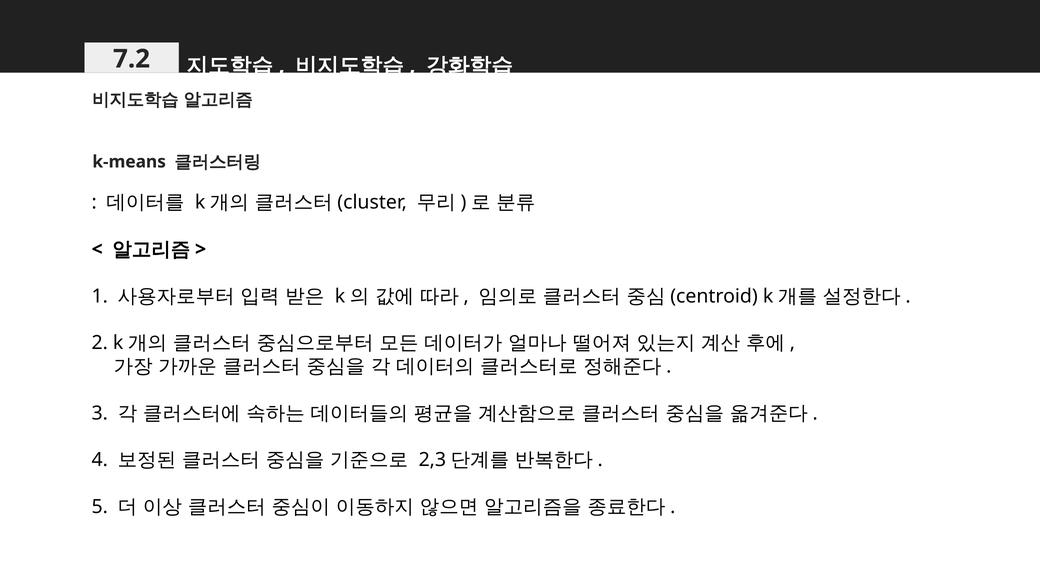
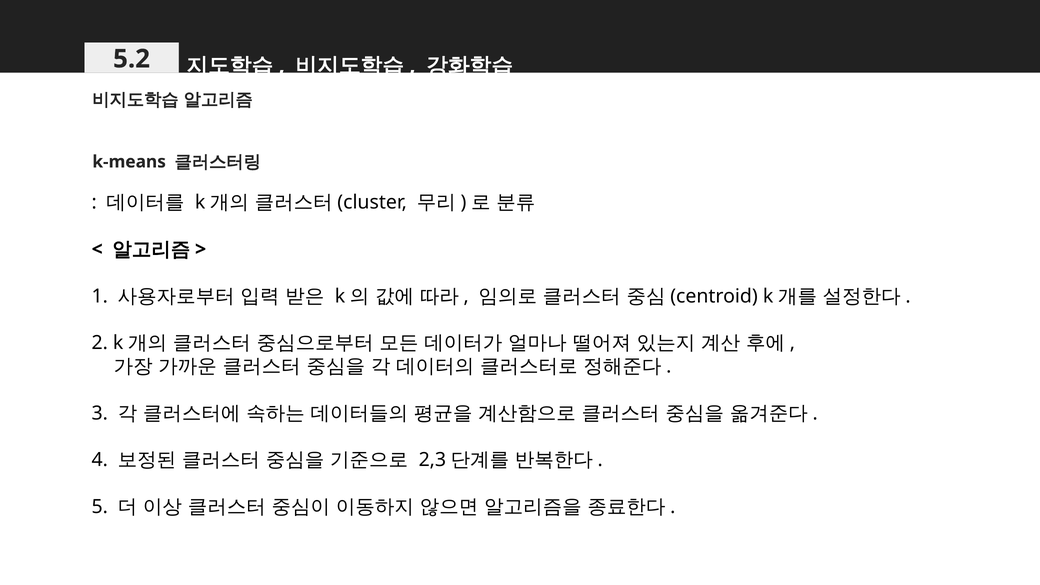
7.2: 7.2 -> 5.2 (132, 59)
